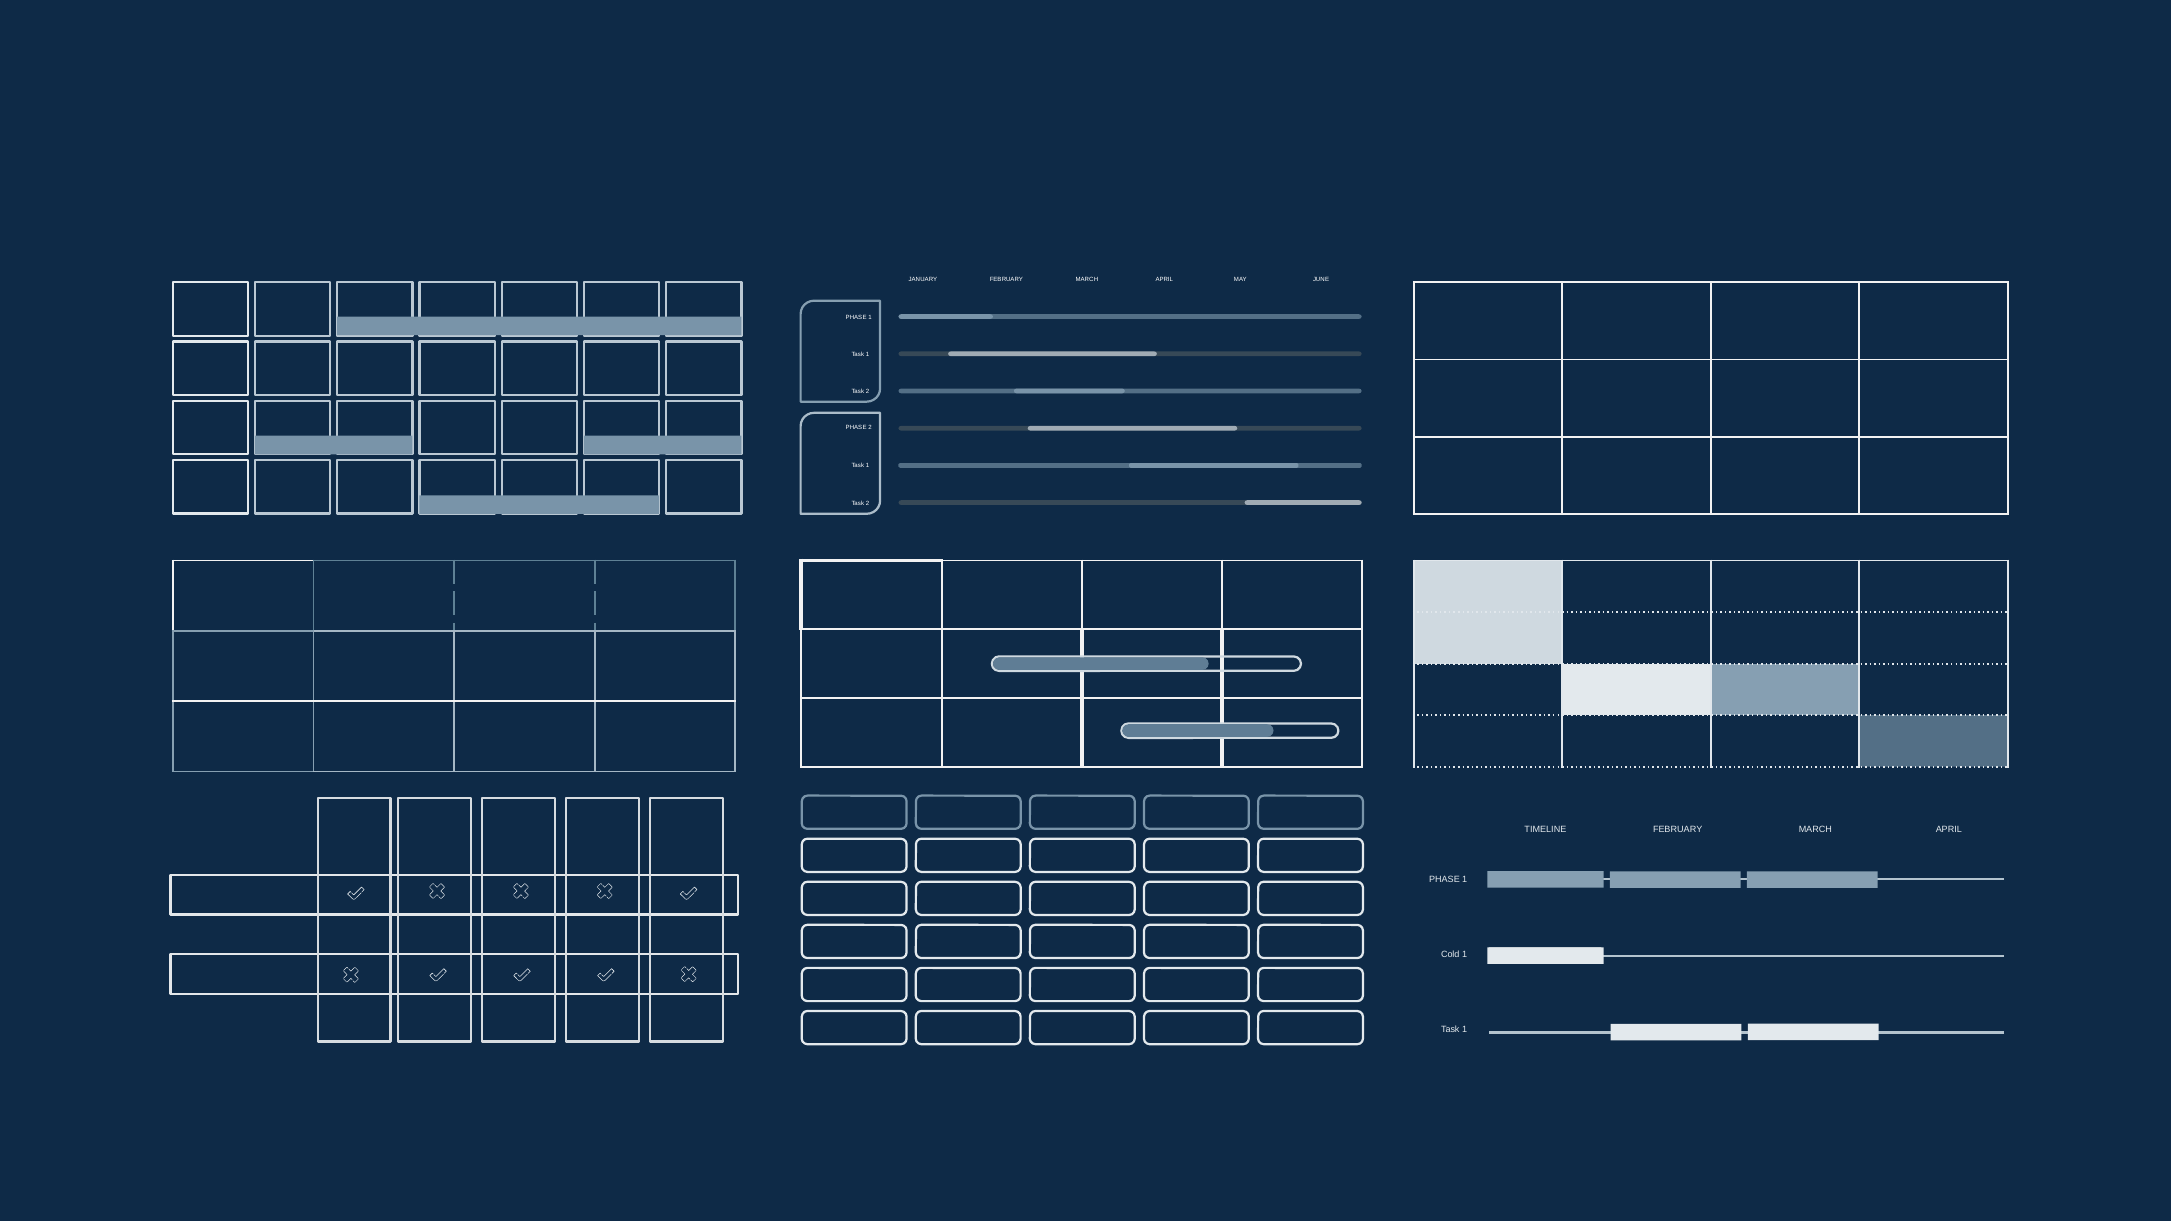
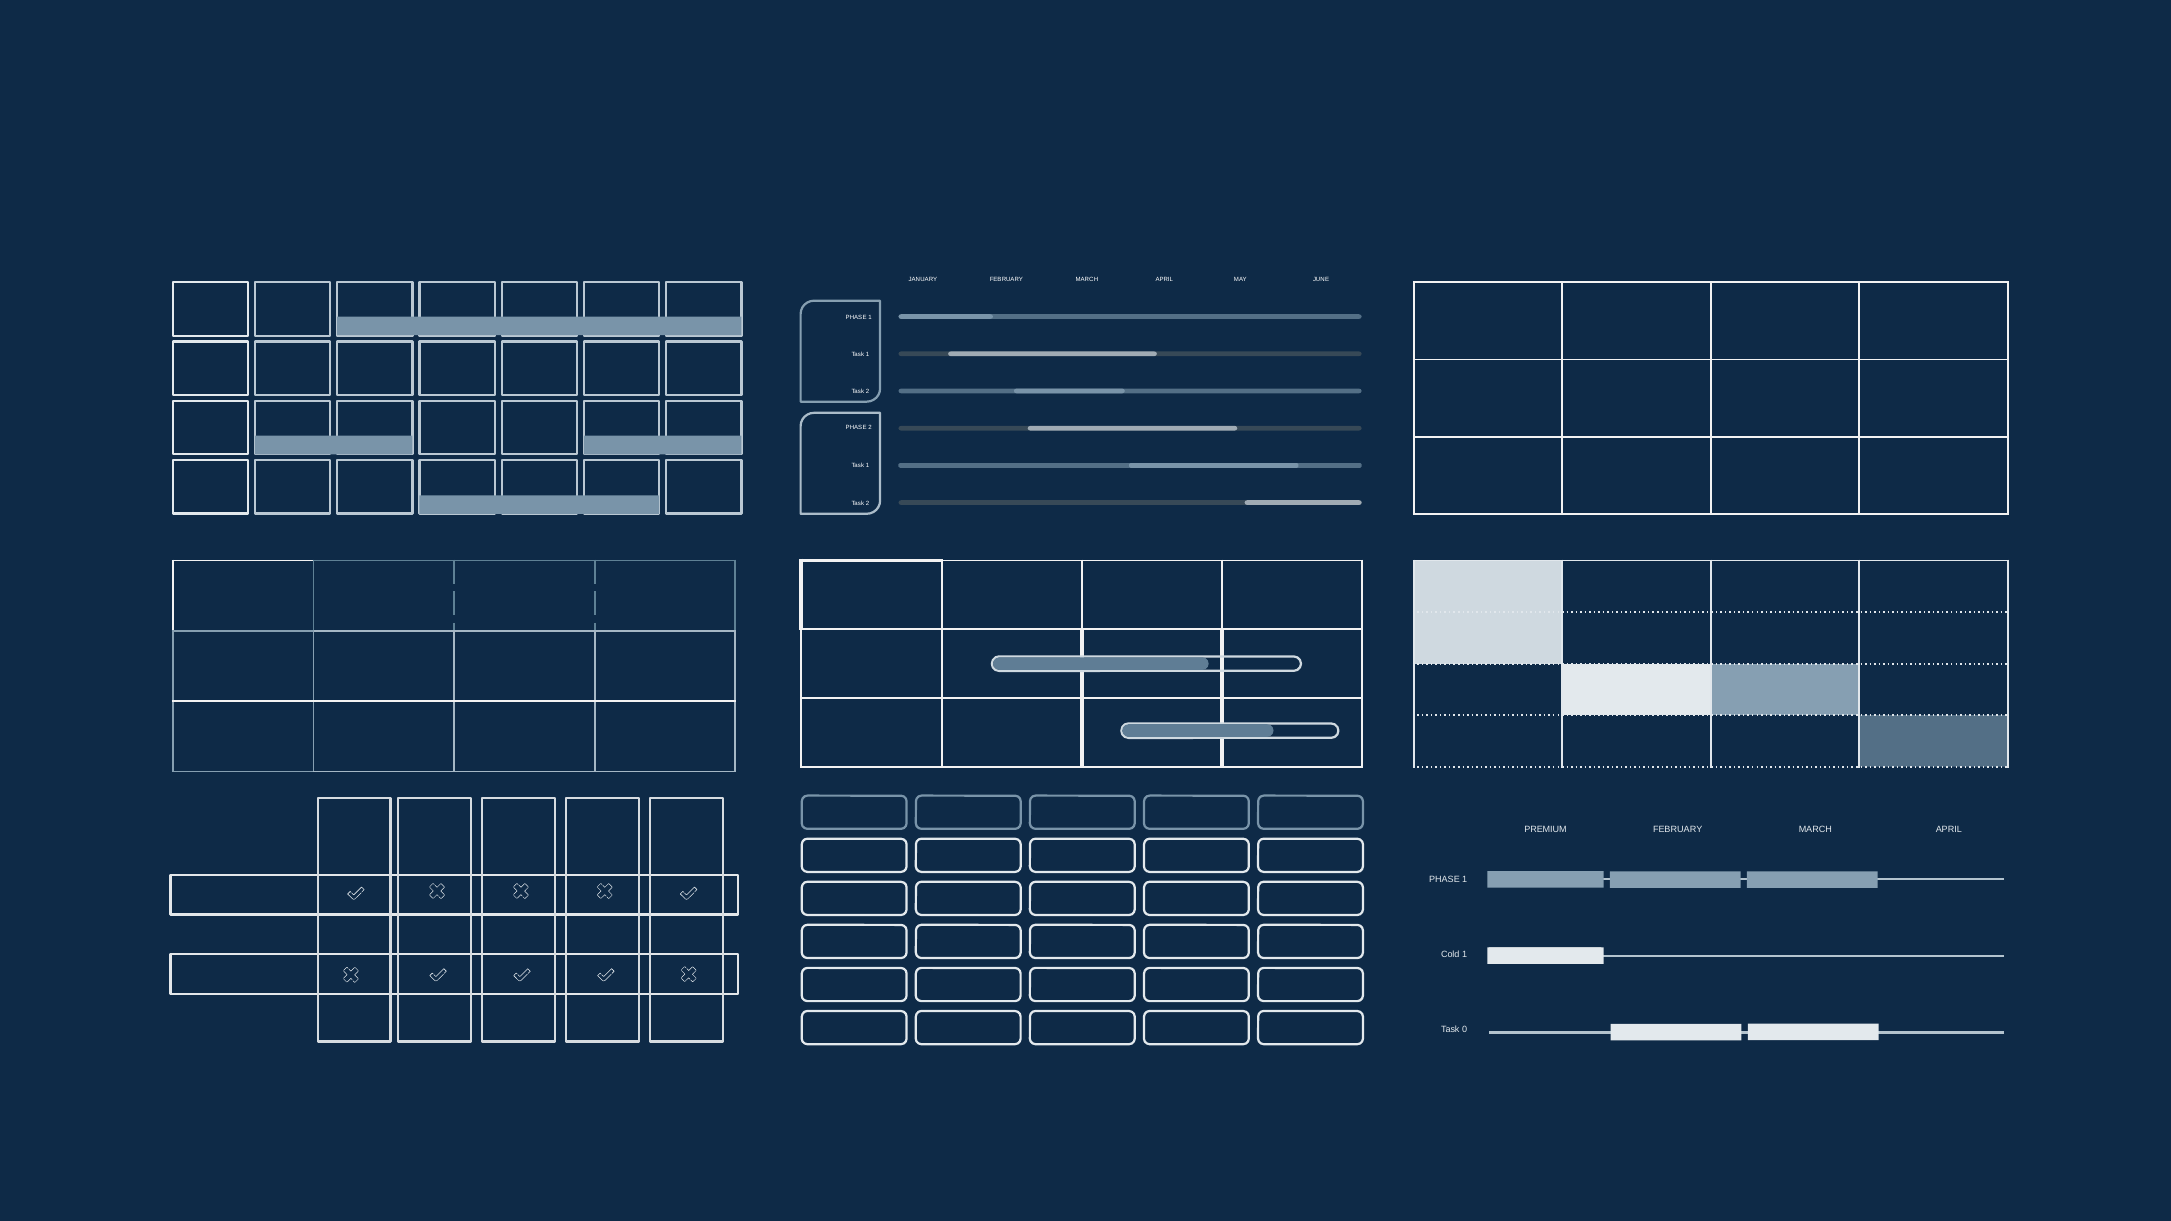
TIMELINE: TIMELINE -> PREMIUM (1545, 830)
1: 1 -> 0 (1465, 1030)
